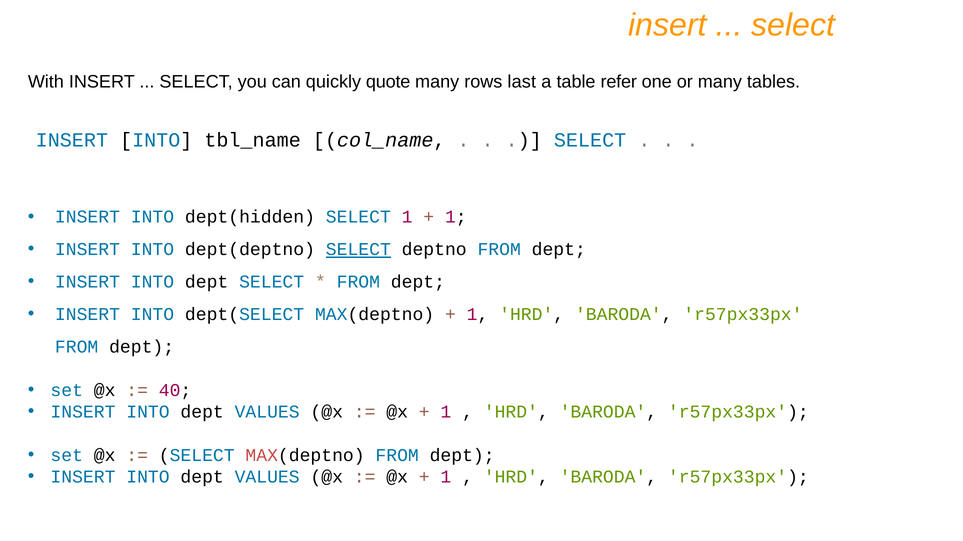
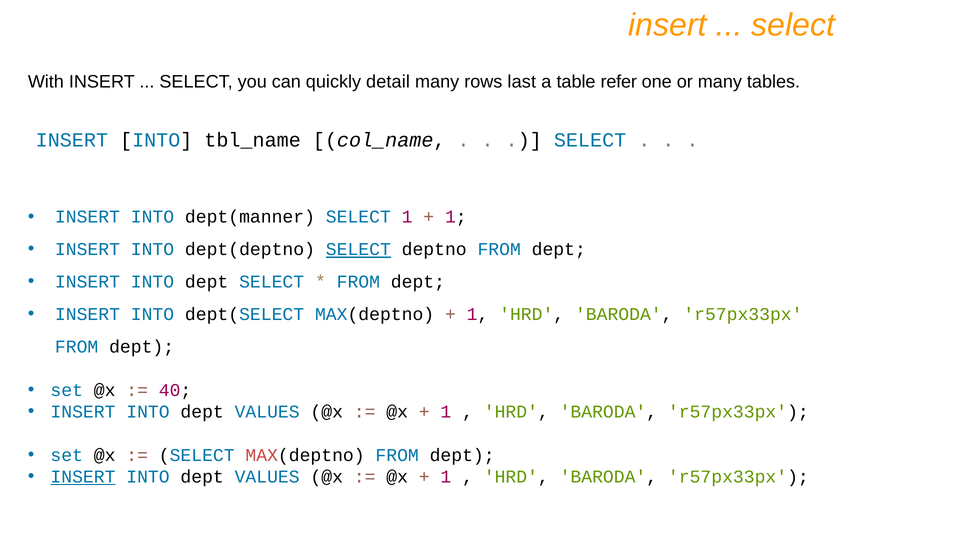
quote: quote -> detail (388, 82)
dept(hidden: dept(hidden -> dept(manner (250, 217)
INSERT underline: none -> present (83, 477)
